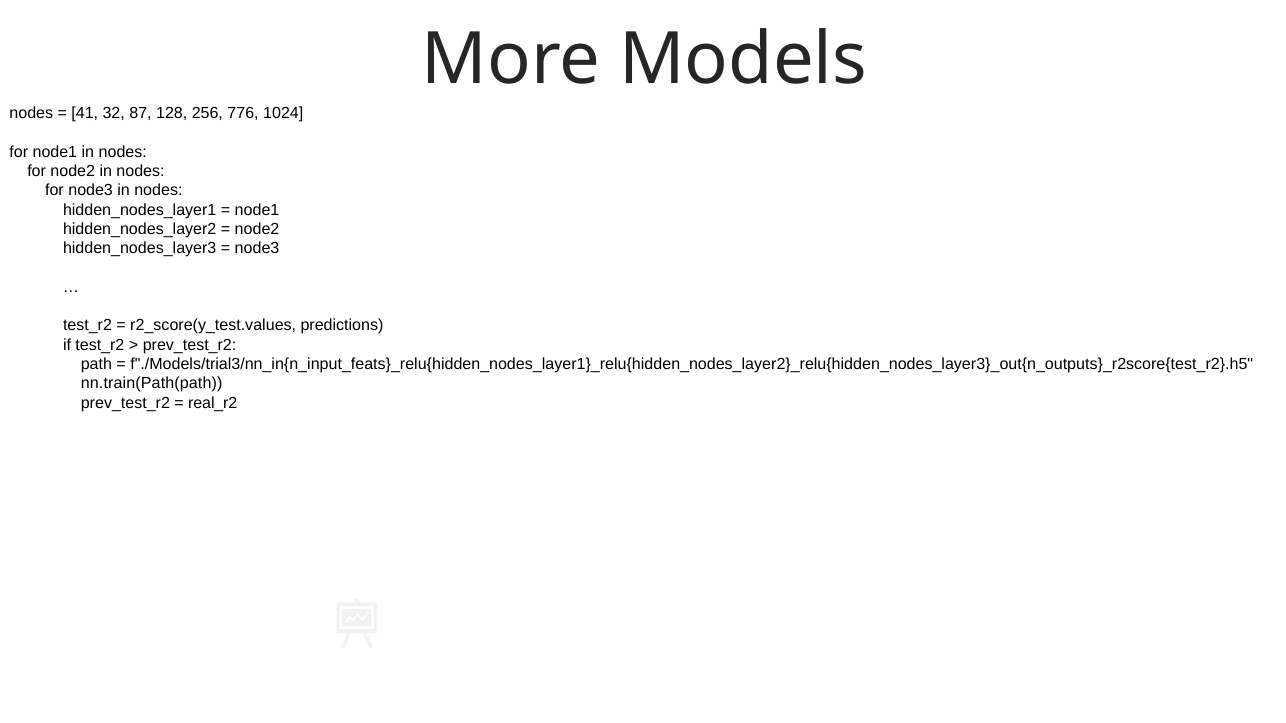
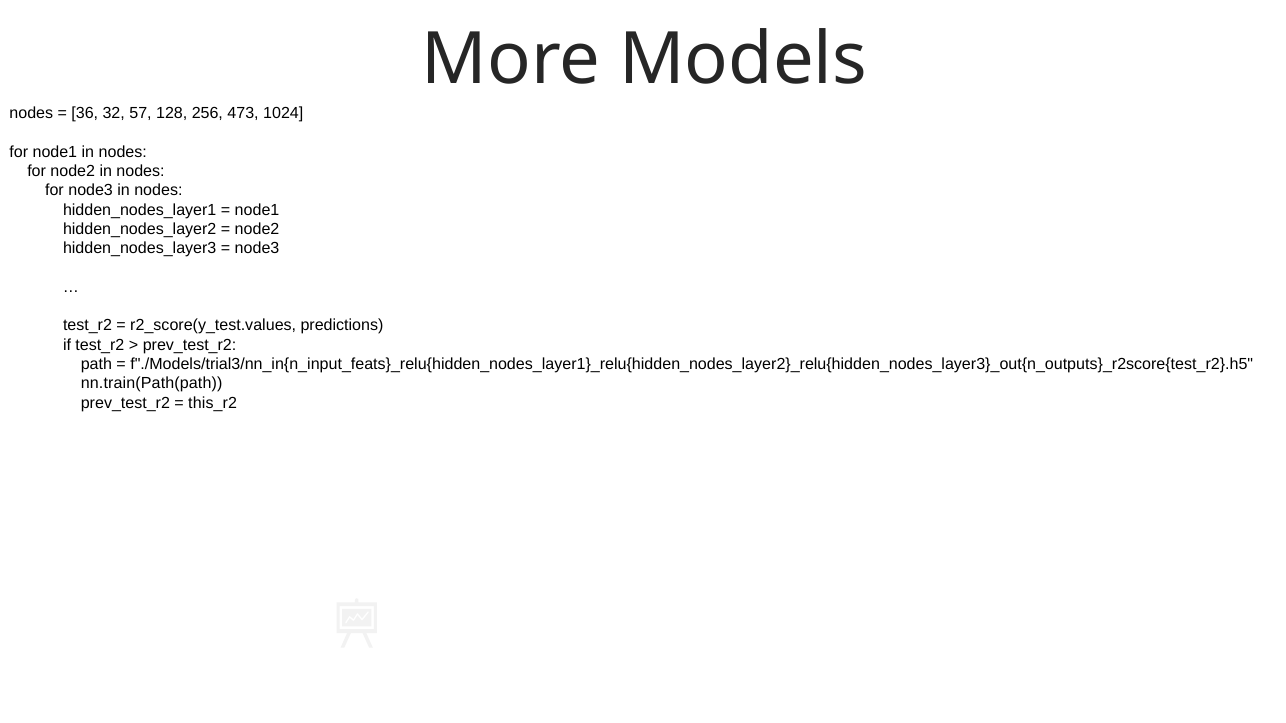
41: 41 -> 36 (85, 114)
87: 87 -> 57 (140, 114)
776: 776 -> 473 (243, 114)
real_r2: real_r2 -> this_r2 (213, 403)
